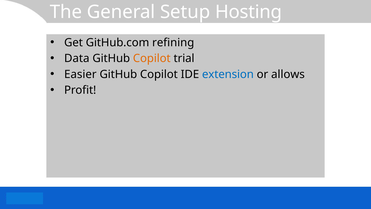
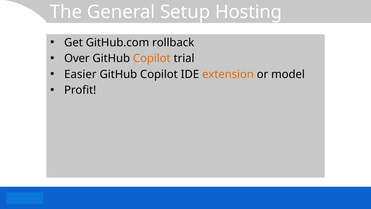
refining: refining -> rollback (173, 43)
Data: Data -> Over (77, 58)
extension colour: blue -> orange (228, 74)
allows: allows -> model (288, 74)
